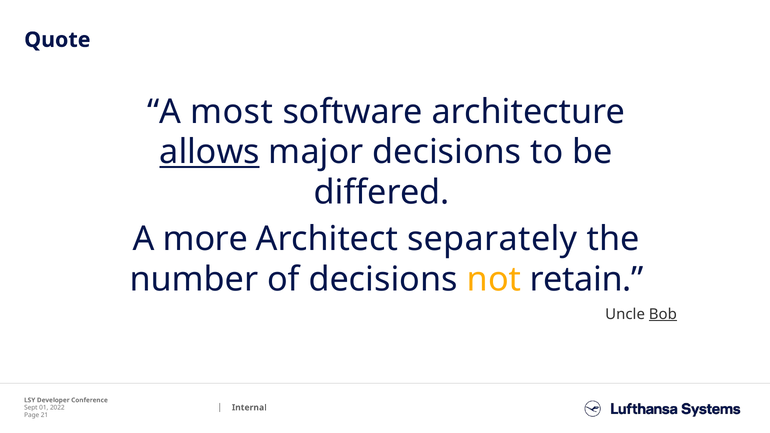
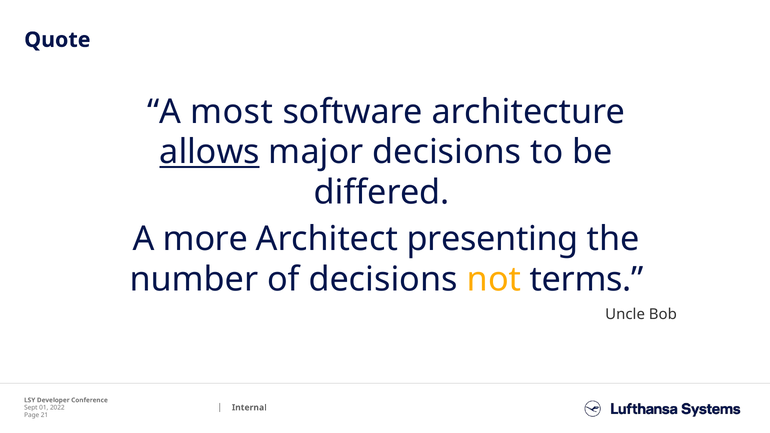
separately: separately -> presenting (493, 239)
retain: retain -> terms (587, 279)
Bob underline: present -> none (663, 314)
